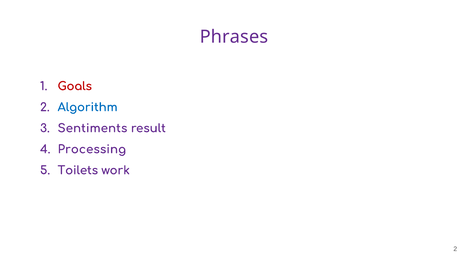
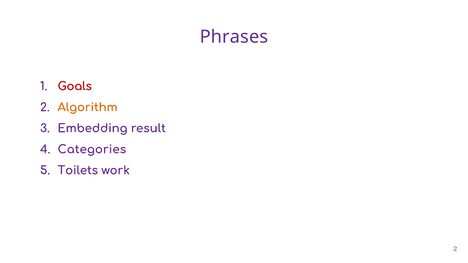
Algorithm colour: blue -> orange (88, 107)
Sentiments: Sentiments -> Embedding (93, 129)
Processing: Processing -> Categories (92, 150)
